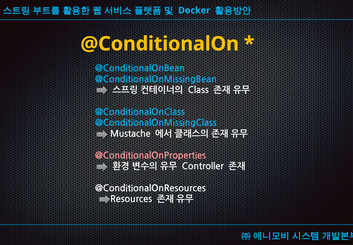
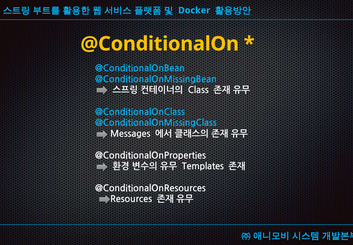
Mustache: Mustache -> Messages (130, 133)
@ConditionalOnProperties colour: pink -> white (150, 155)
Controller: Controller -> Templates (203, 166)
